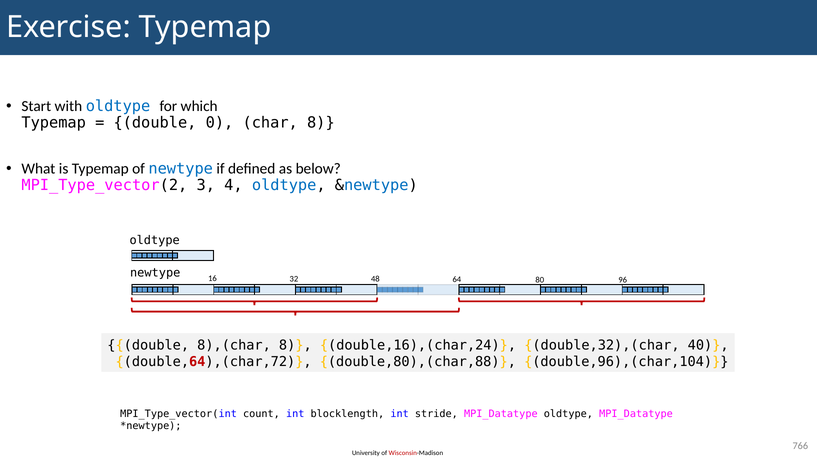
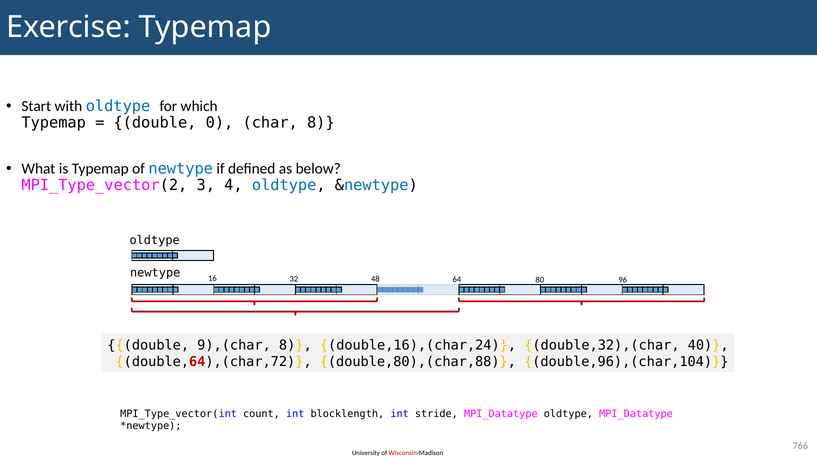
8),(char: 8),(char -> 9),(char (234, 346)
